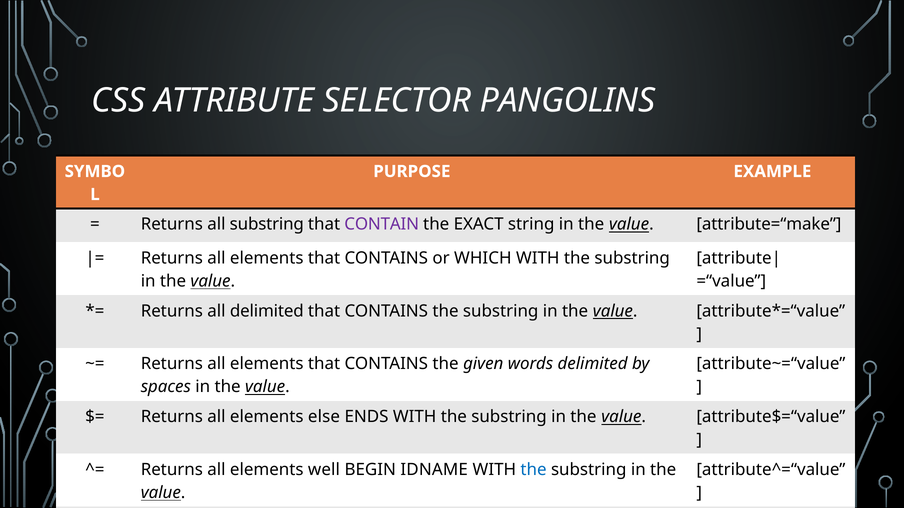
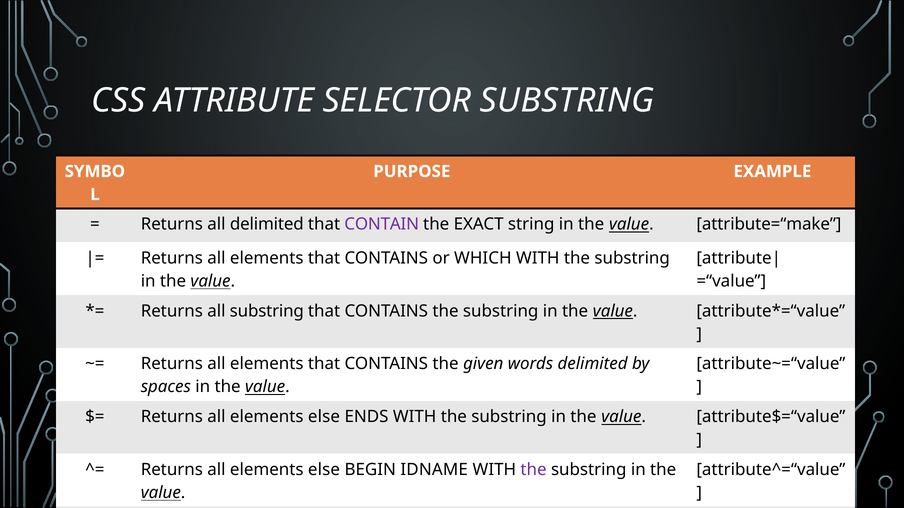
SELECTOR PANGOLINS: PANGOLINS -> SUBSTRING (567, 100)
all substring: substring -> delimited (267, 225)
all delimited: delimited -> substring (267, 311)
well: well -> else (324, 470)
the colour: blue -> purple (534, 470)
